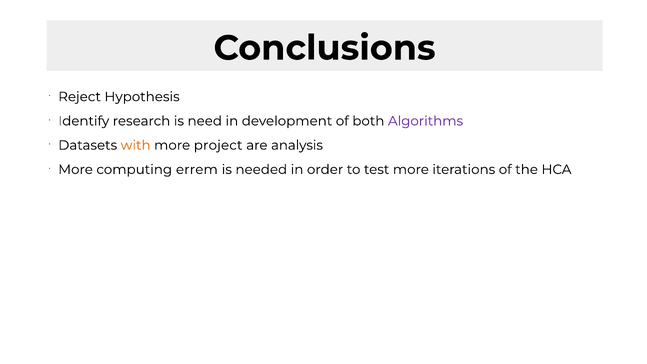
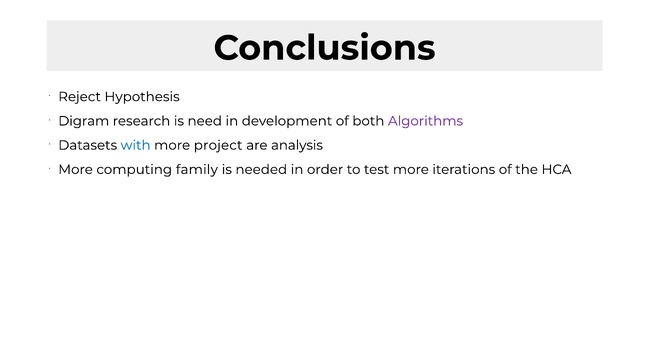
Identify: Identify -> Digram (84, 121)
with colour: orange -> blue (136, 145)
errem: errem -> family (197, 169)
